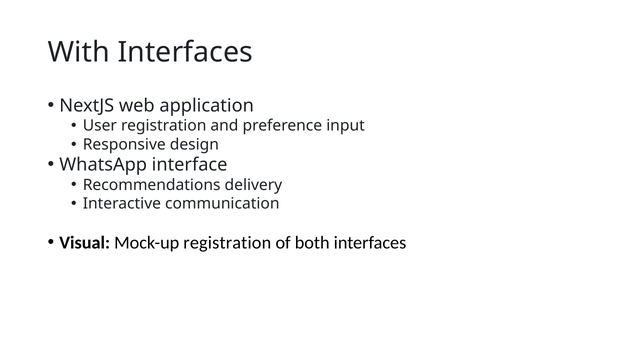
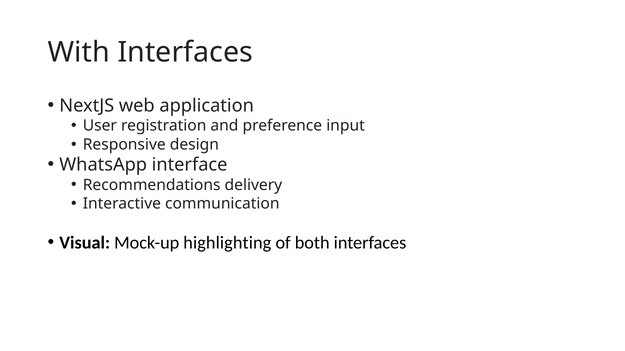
Mock-up registration: registration -> highlighting (227, 243)
